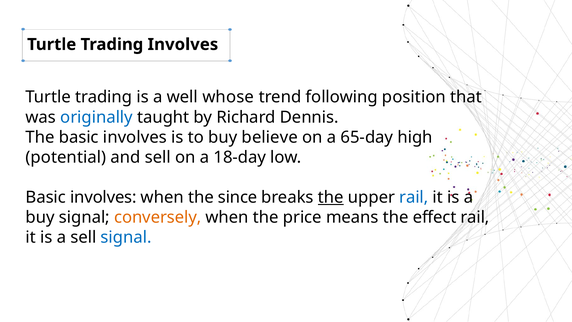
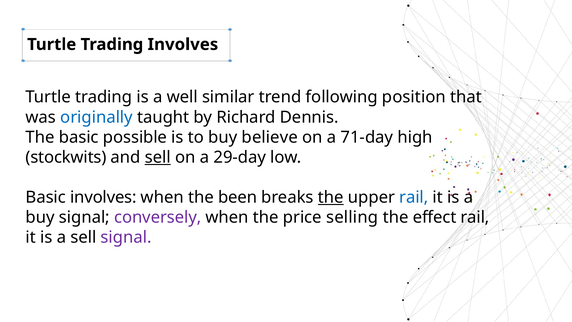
whose: whose -> similar (228, 97)
The basic involves: involves -> possible (135, 137)
65-day: 65-day -> 71-day (367, 137)
potential: potential -> stockwits (66, 157)
sell underline: none -> present (158, 157)
18-day: 18-day -> 29-day (240, 157)
since: since -> been (238, 197)
conversely colour: orange -> purple (158, 217)
means: means -> selling (352, 217)
signal colour: blue -> purple (126, 237)
